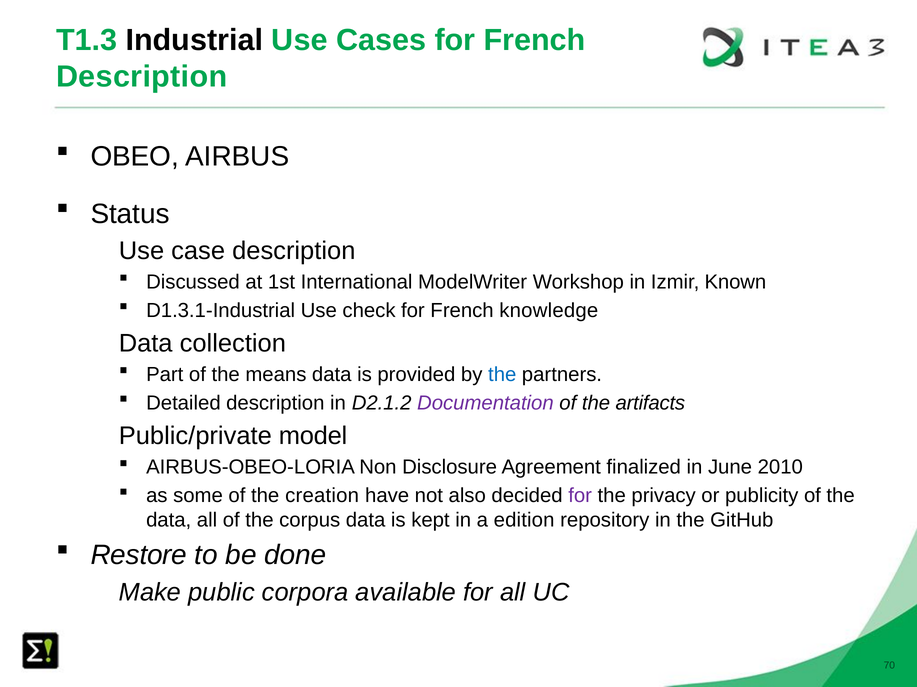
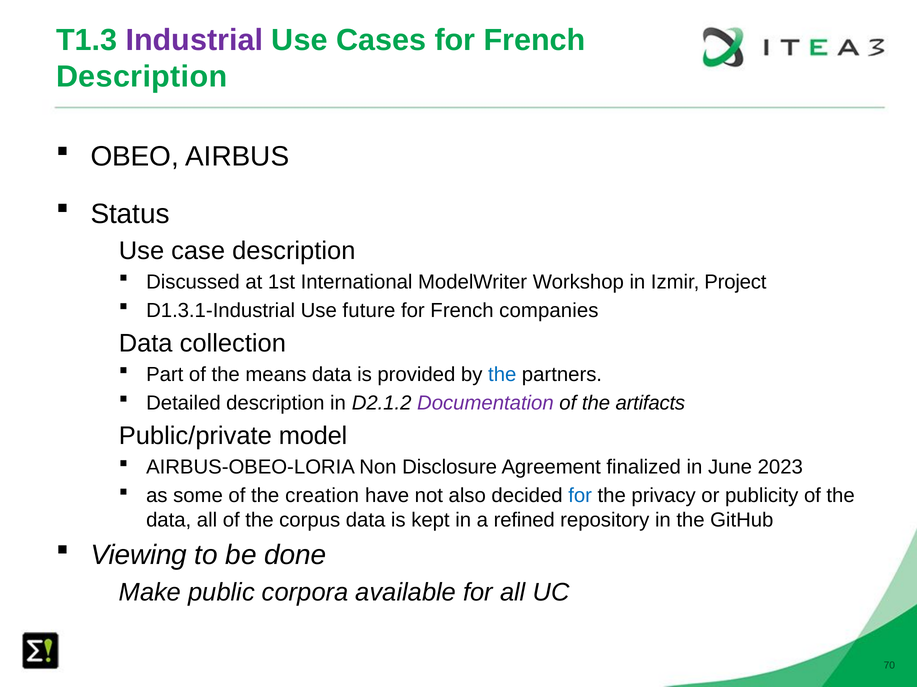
Industrial colour: black -> purple (194, 40)
Known: Known -> Project (735, 282)
check: check -> future (369, 311)
knowledge: knowledge -> companies (549, 311)
2010: 2010 -> 2023 (780, 468)
for colour: purple -> blue (580, 496)
edition: edition -> refined (524, 521)
Restore: Restore -> Viewing (139, 556)
